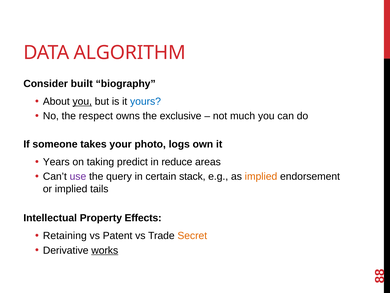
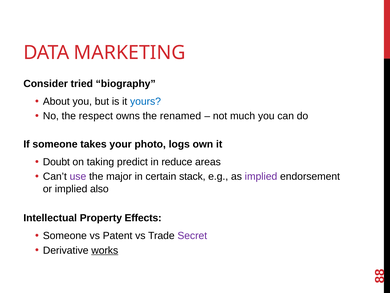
ALGORITHM: ALGORITHM -> MARKETING (130, 53)
built: built -> tried (82, 84)
you underline: present -> none (82, 101)
exclusive: exclusive -> renamed (181, 116)
Years: Years -> Doubt (56, 162)
query: query -> major (119, 176)
implied colour: orange -> purple (261, 176)
tails: tails -> also (99, 189)
Retaining: Retaining -> Someone (65, 235)
Secret colour: orange -> purple (192, 235)
